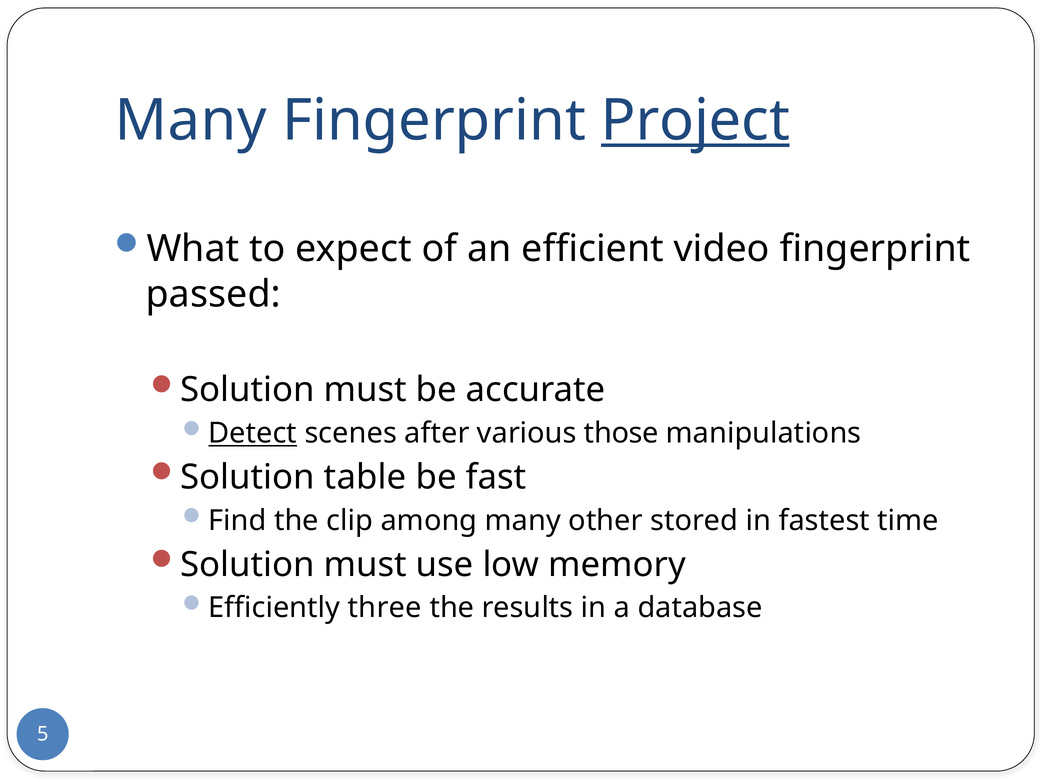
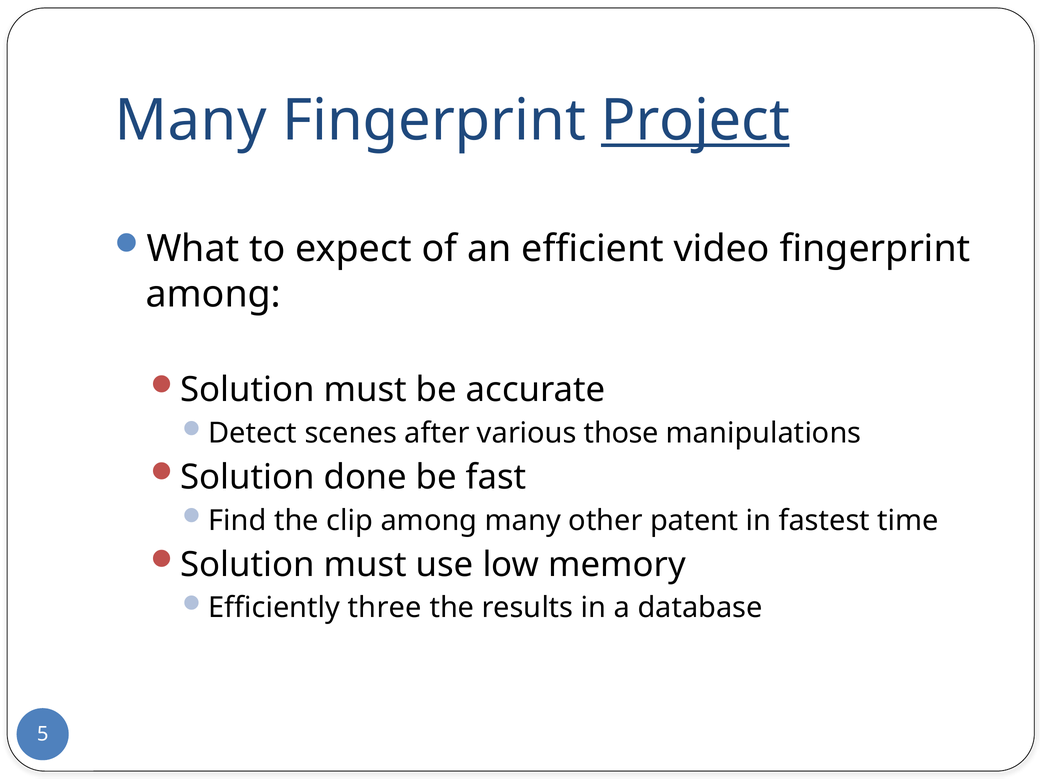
passed: passed -> among (213, 294)
Detect underline: present -> none (253, 433)
table: table -> done (365, 477)
stored: stored -> patent (694, 520)
